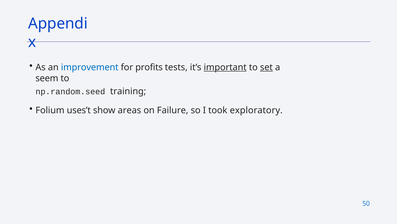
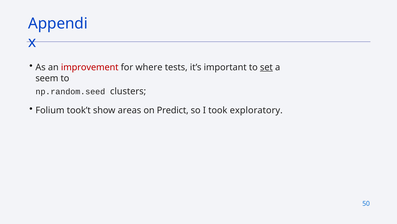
improvement colour: blue -> red (90, 67)
profits: profits -> where (149, 67)
important underline: present -> none (225, 67)
training: training -> clusters (128, 91)
uses’t: uses’t -> took’t (79, 110)
Failure: Failure -> Predict (173, 110)
